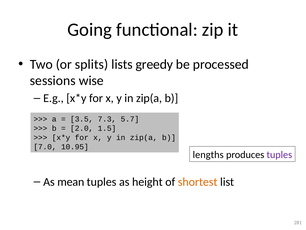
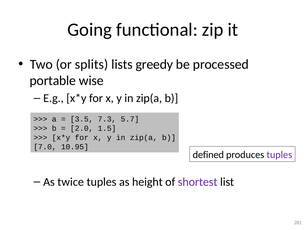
sessions: sessions -> portable (53, 81)
lengths: lengths -> defined (208, 154)
mean: mean -> twice (71, 181)
shortest colour: orange -> purple (198, 181)
